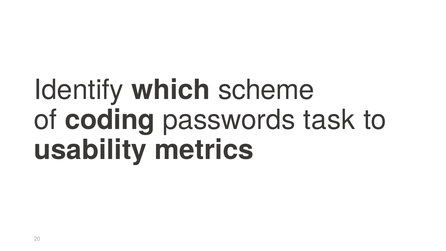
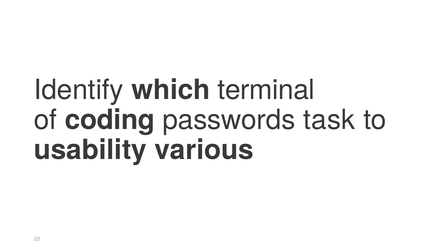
scheme: scheme -> terminal (266, 90)
metrics: metrics -> various (204, 150)
